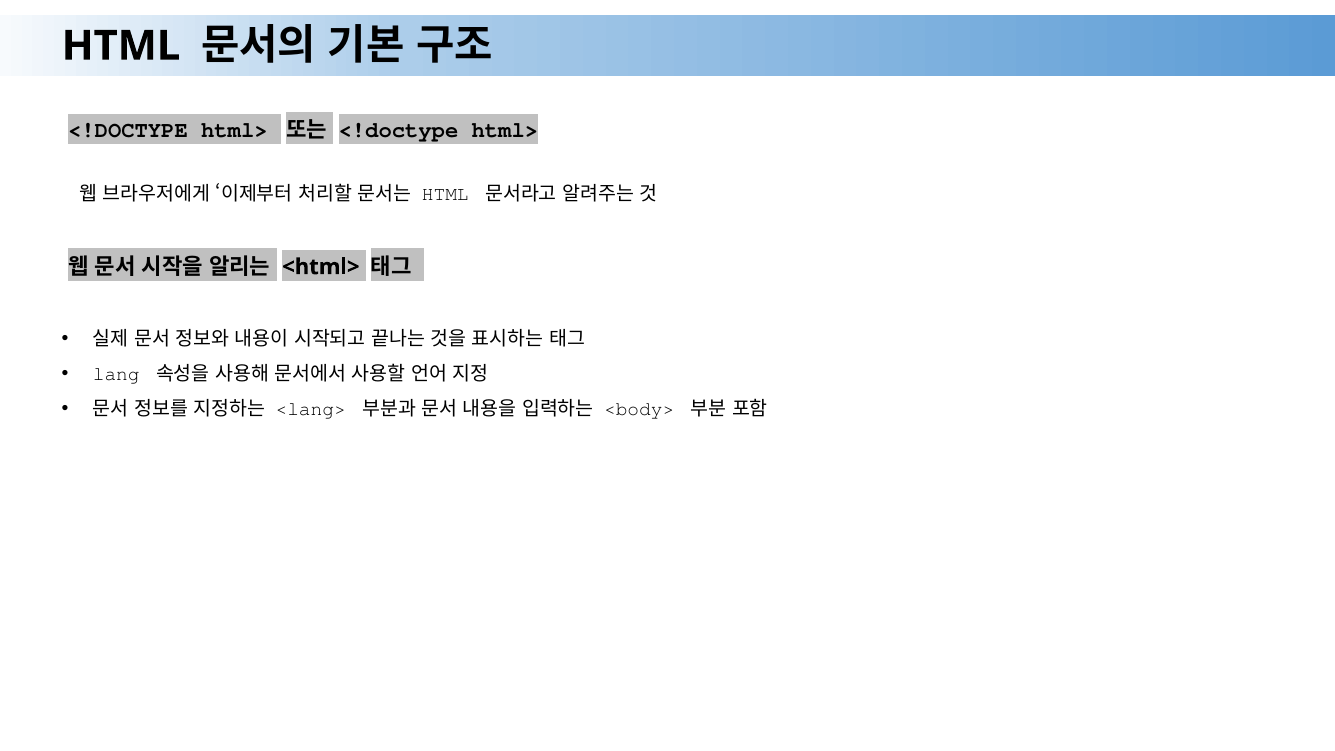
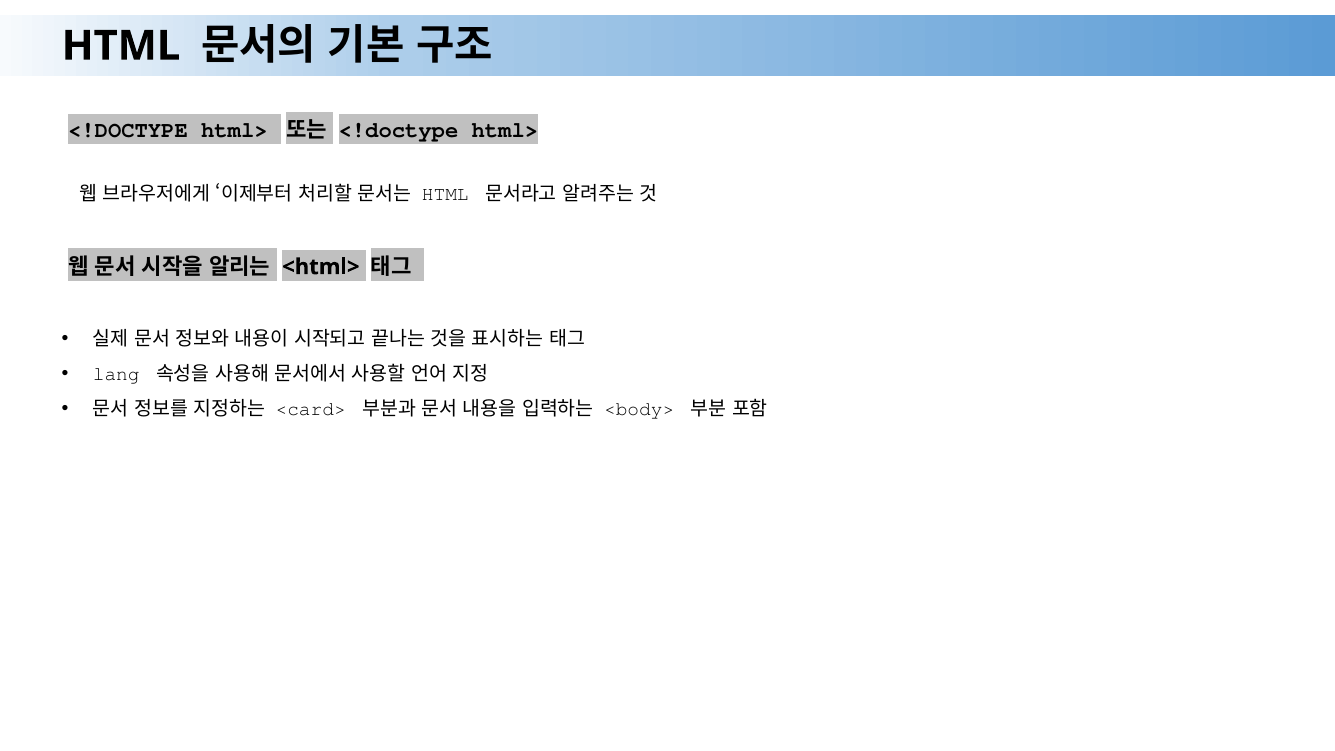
<lang>: <lang> -> <card> (311, 409)
